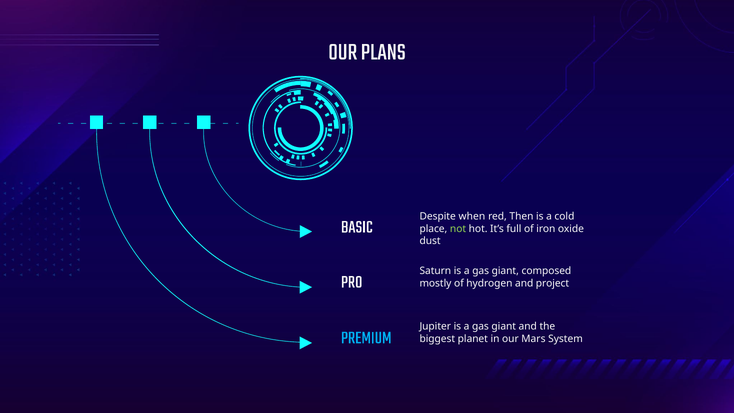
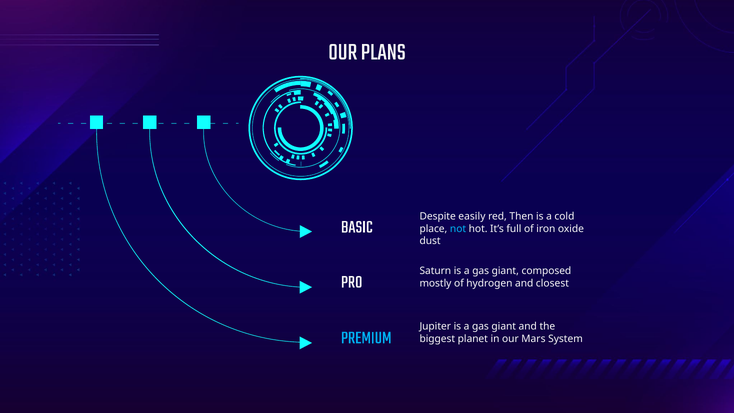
when: when -> easily (472, 216)
not colour: light green -> light blue (458, 229)
project: project -> closest (552, 283)
